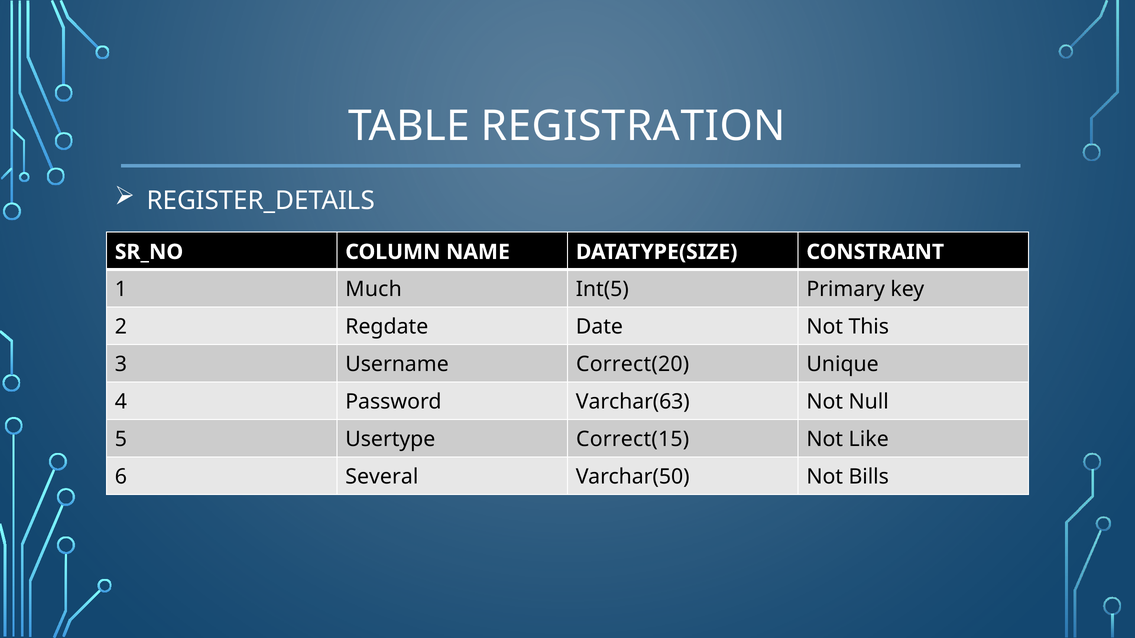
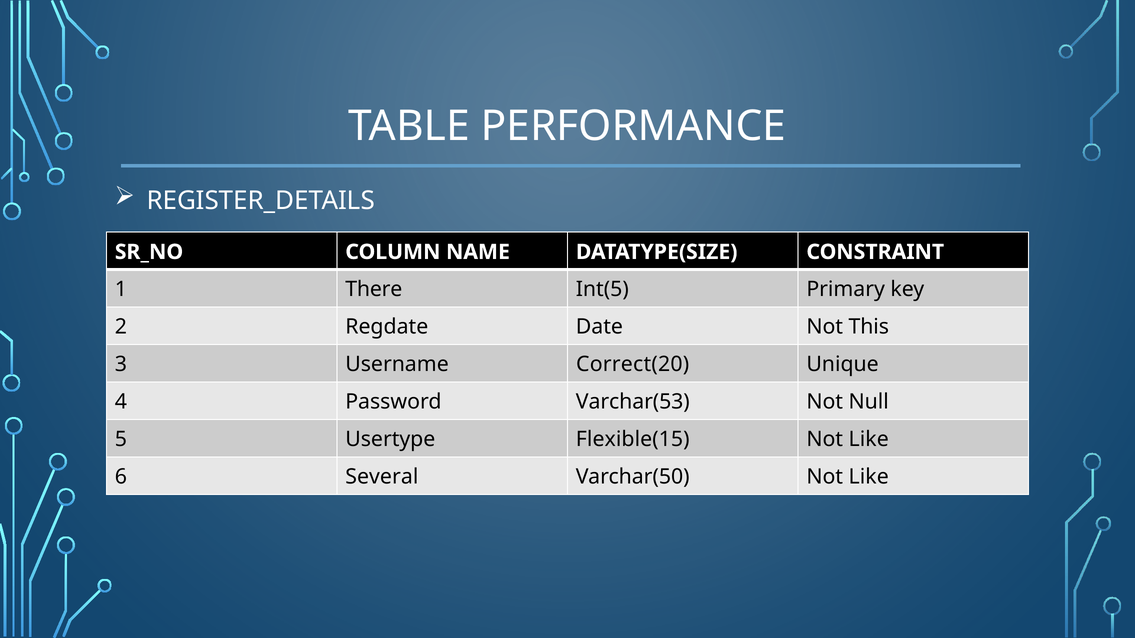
REGISTRATION: REGISTRATION -> PERFORMANCE (633, 126)
Much: Much -> There (374, 290)
Varchar(63: Varchar(63 -> Varchar(53 (633, 402)
Correct(15: Correct(15 -> Flexible(15 (633, 440)
Varchar(50 Not Bills: Bills -> Like (869, 477)
